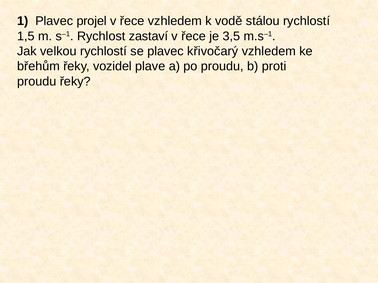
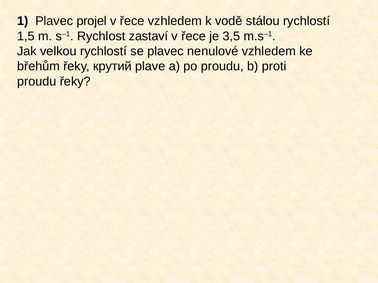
křivočarý: křivočarý -> nenulové (213, 51)
vozidel: vozidel -> крутий (112, 66)
